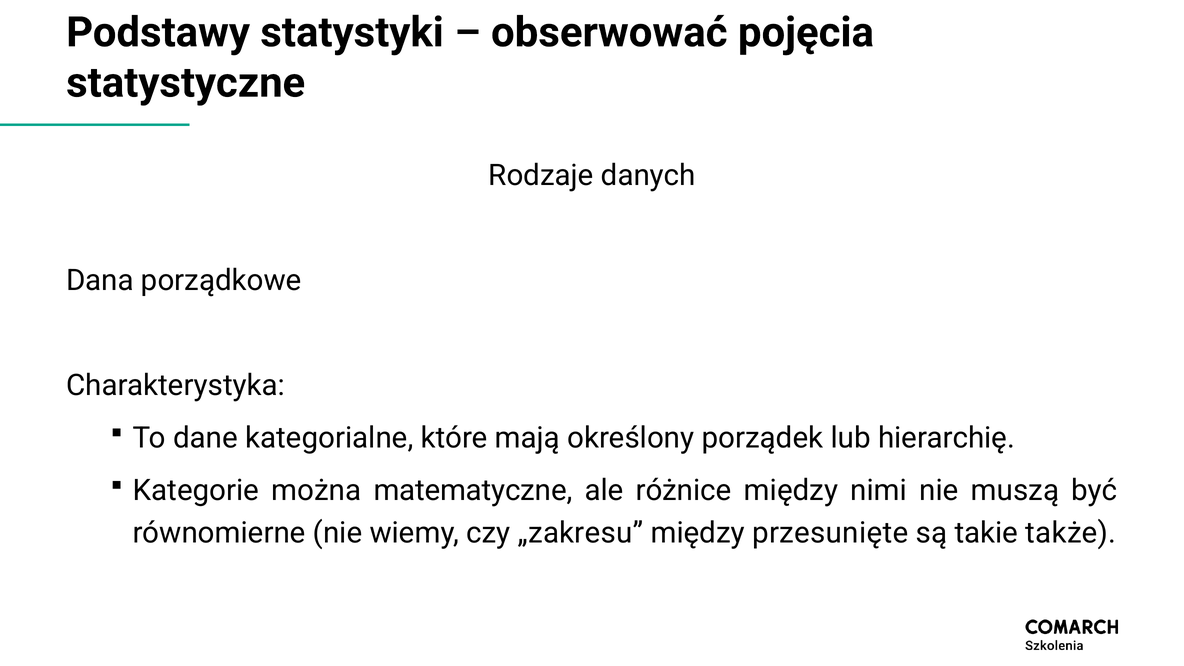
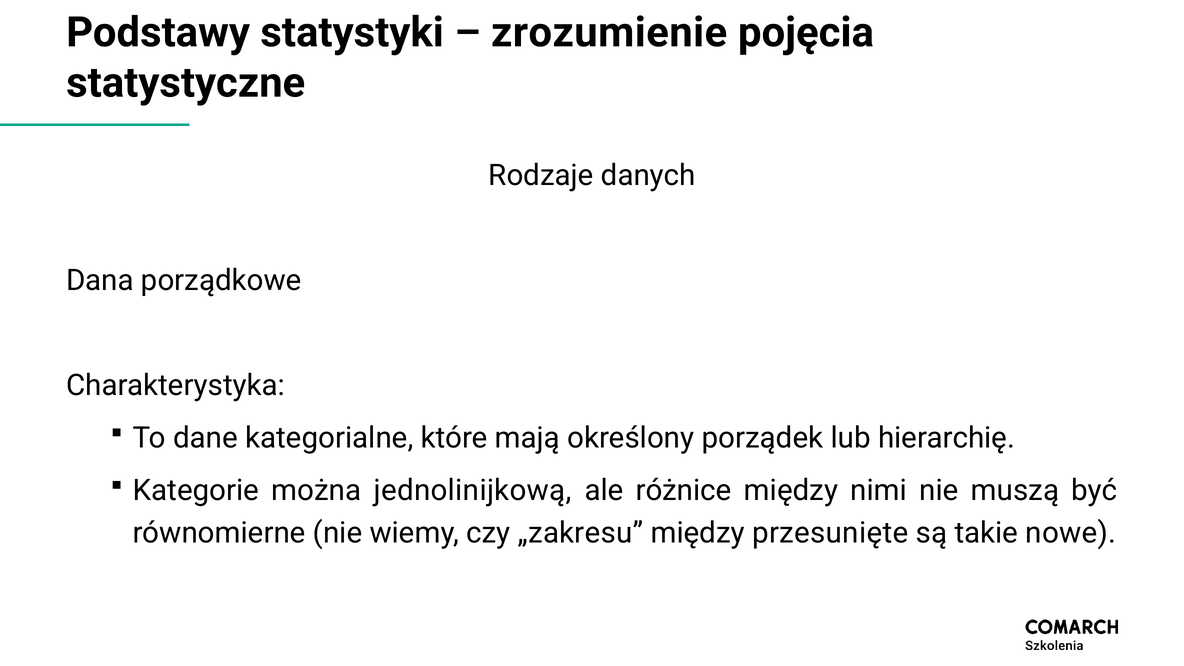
obserwować: obserwować -> zrozumienie (609, 32)
matematyczne: matematyczne -> jednolinijkową (473, 490)
także: także -> nowe (1071, 533)
